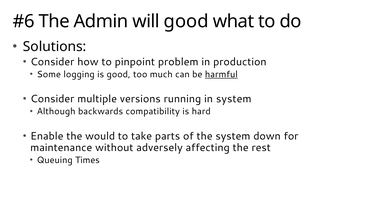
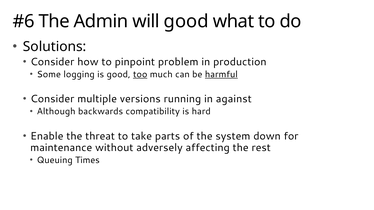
too underline: none -> present (140, 75)
in system: system -> against (234, 99)
would: would -> threat (100, 136)
